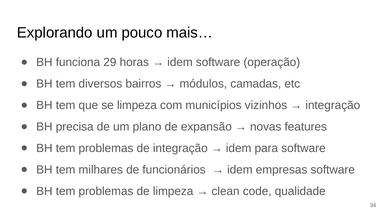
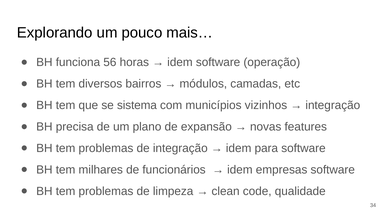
29: 29 -> 56 (110, 62)
se limpeza: limpeza -> sistema (137, 105)
